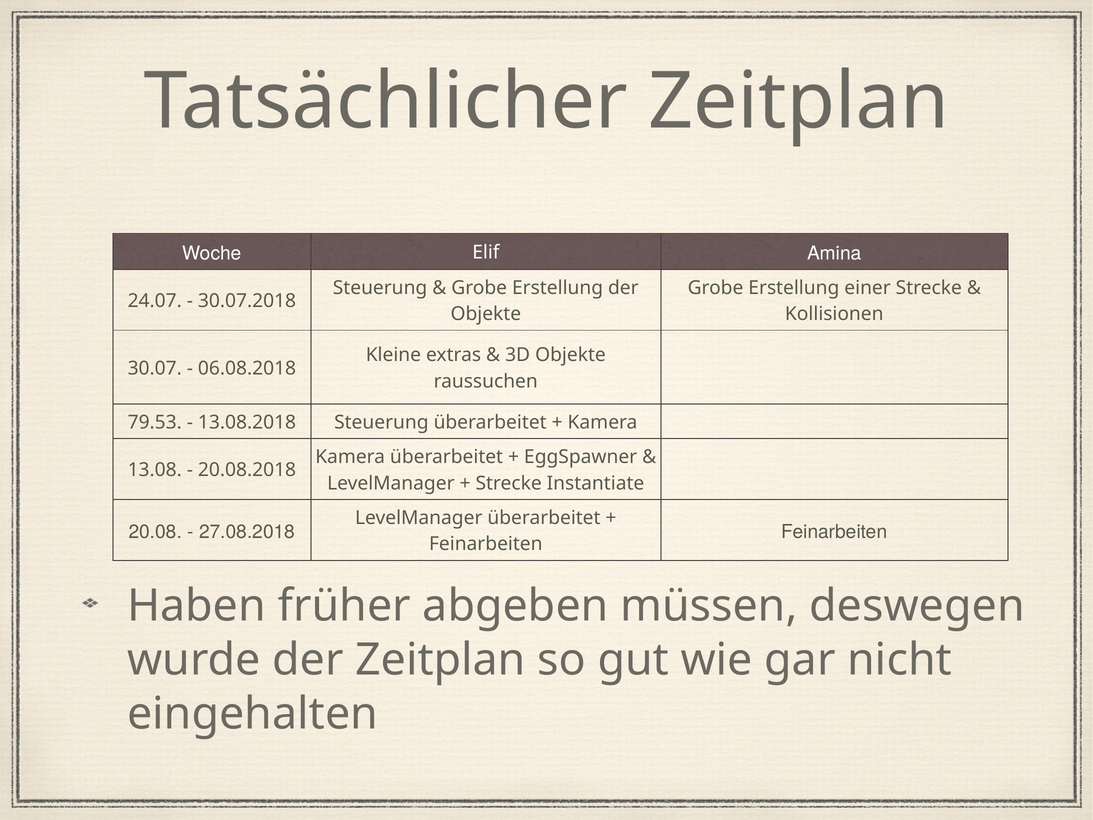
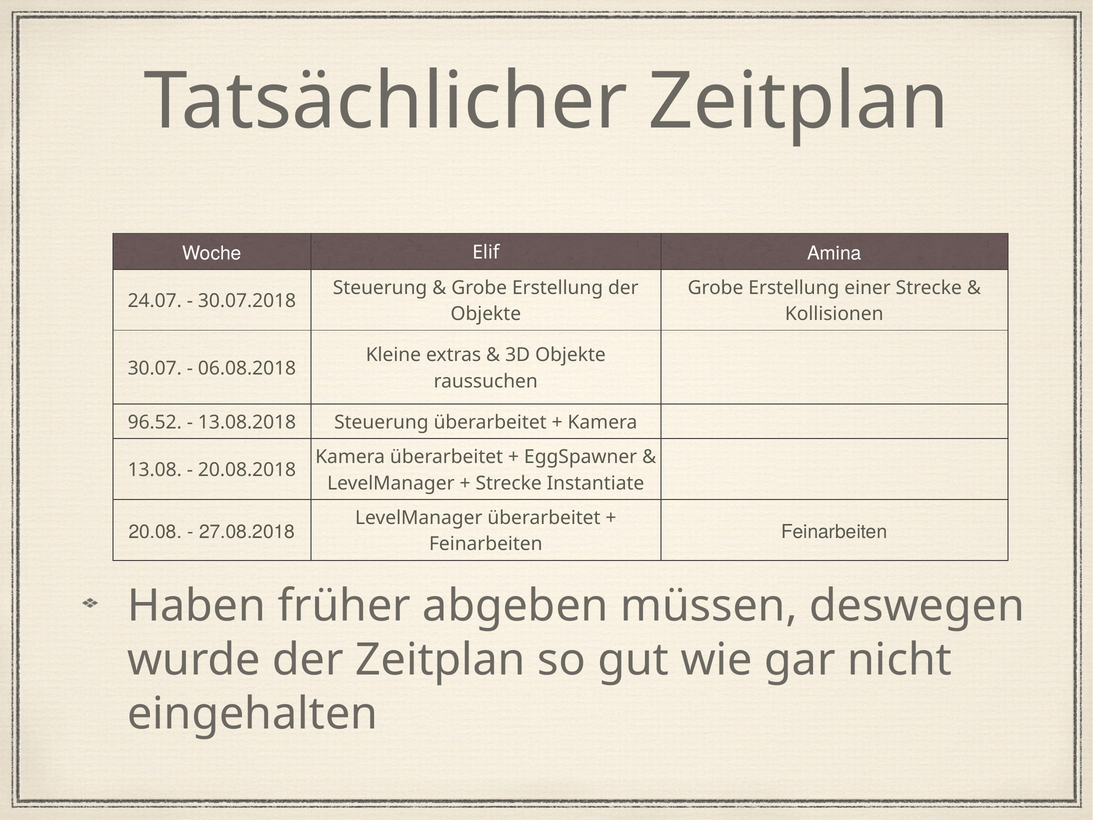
79.53: 79.53 -> 96.52 (155, 422)
